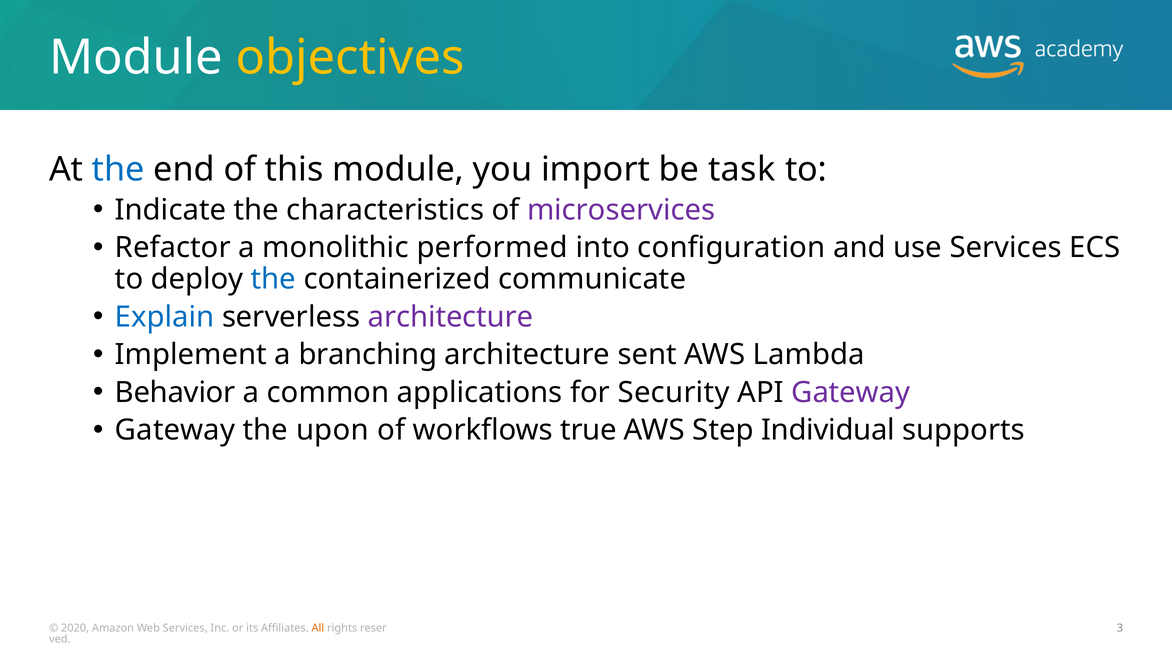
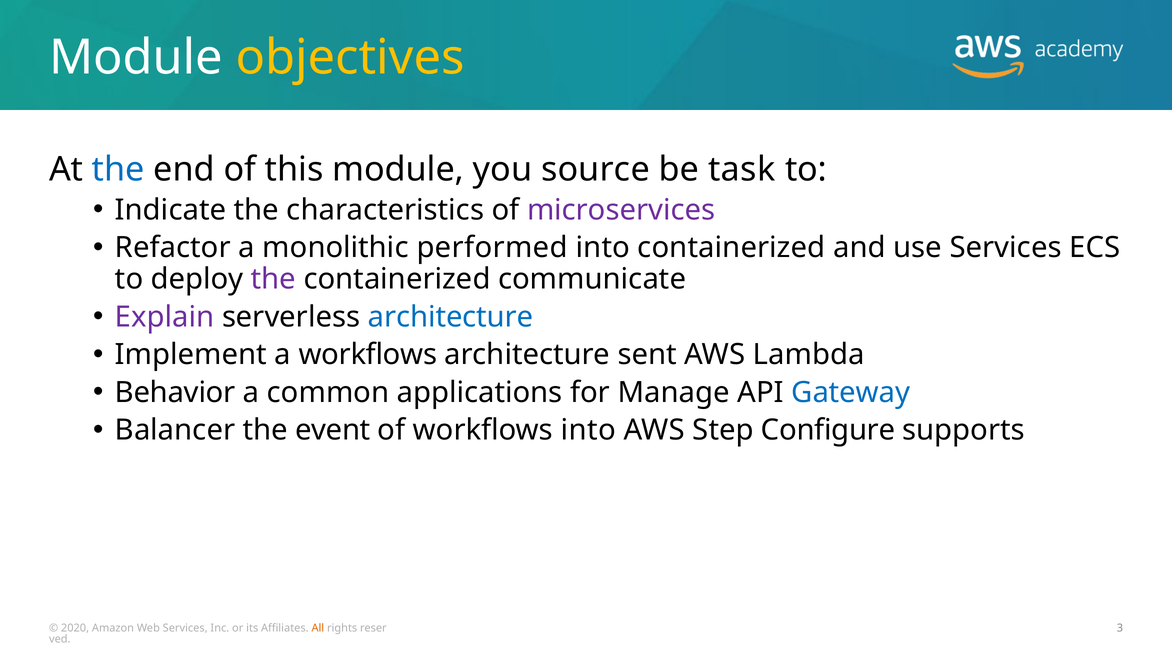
import: import -> source (595, 170)
into configuration: configuration -> containerized (731, 248)
the colour: blue -> purple (273, 279)
Explain colour: blue -> purple (165, 317)
architecture colour: purple -> blue (451, 317)
a branching: branching -> workflows (368, 355)
Security: Security -> Manage (674, 392)
Gateway colour: purple -> blue (851, 392)
Gateway: Gateway -> Balancer (175, 430)
upon: upon -> event (333, 430)
workflows true: true -> into (588, 430)
Individual: Individual -> Configure (828, 430)
